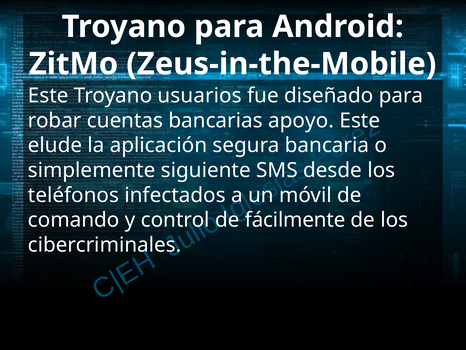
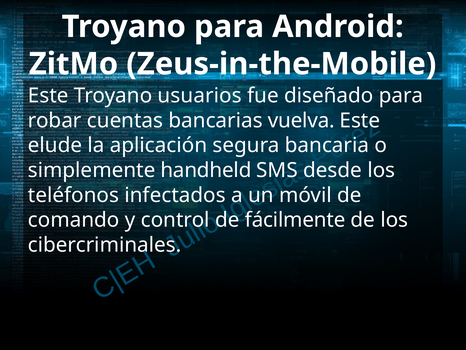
apoyo: apoyo -> vuelva (301, 120)
siguiente: siguiente -> handheld (206, 170)
